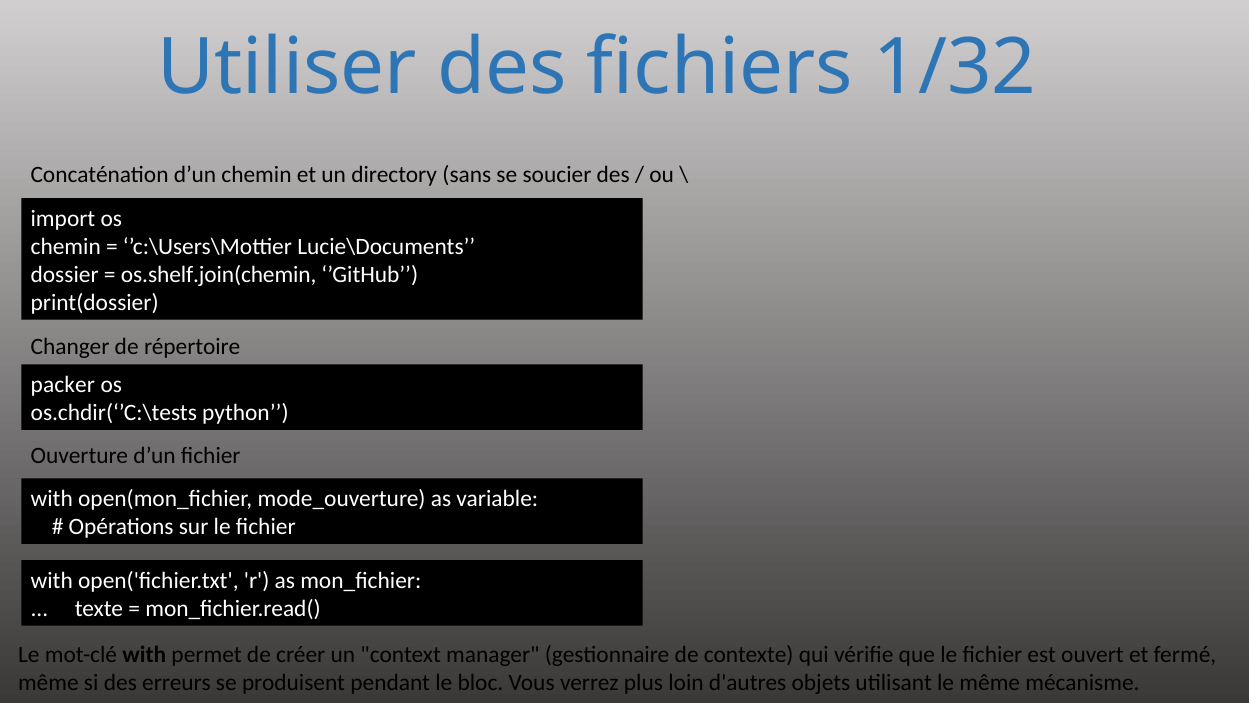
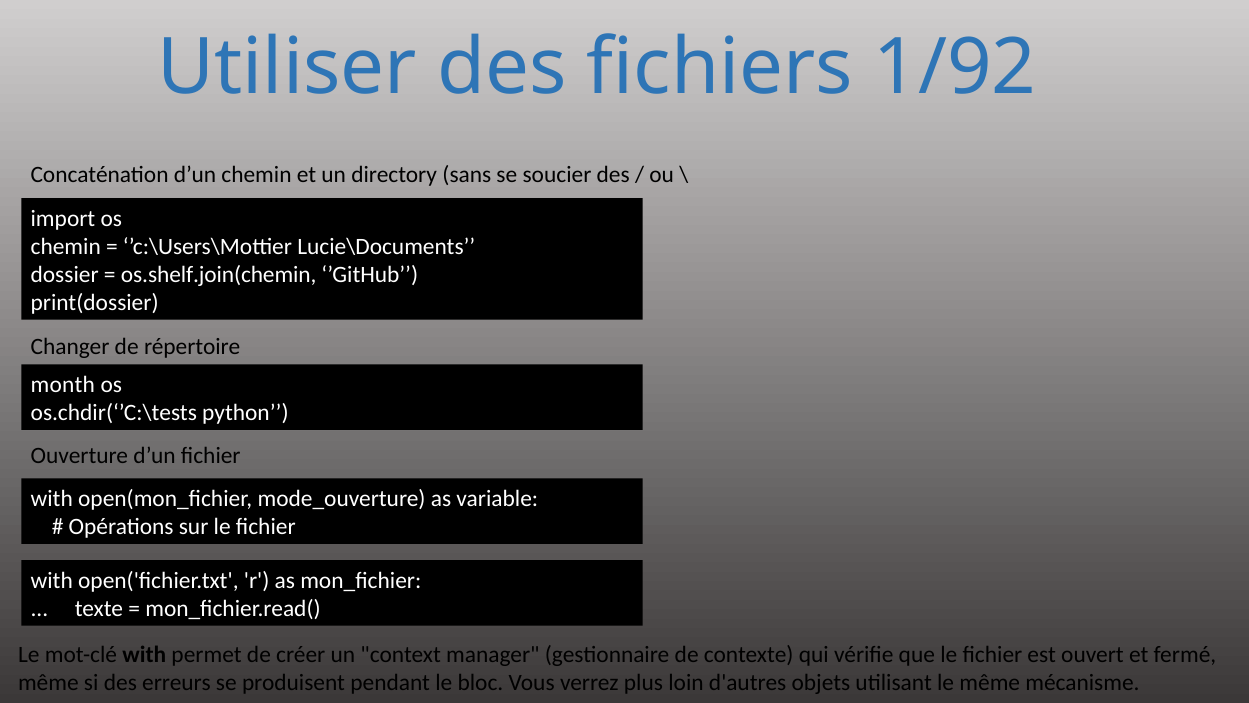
1/32: 1/32 -> 1/92 (955, 67)
packer: packer -> month (63, 384)
